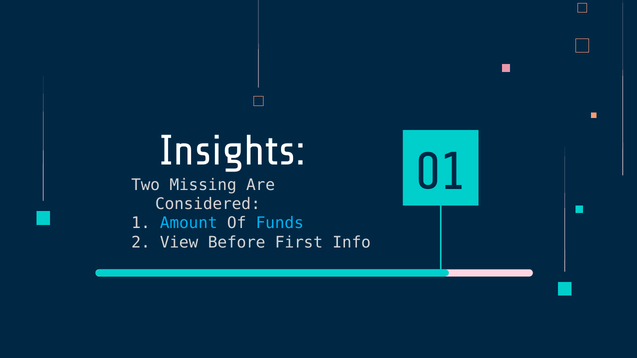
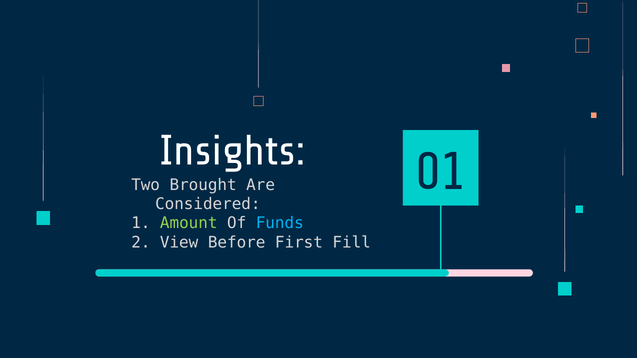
Missing: Missing -> Brought (203, 185)
Amount colour: light blue -> light green (189, 223)
Info: Info -> Fill (352, 243)
